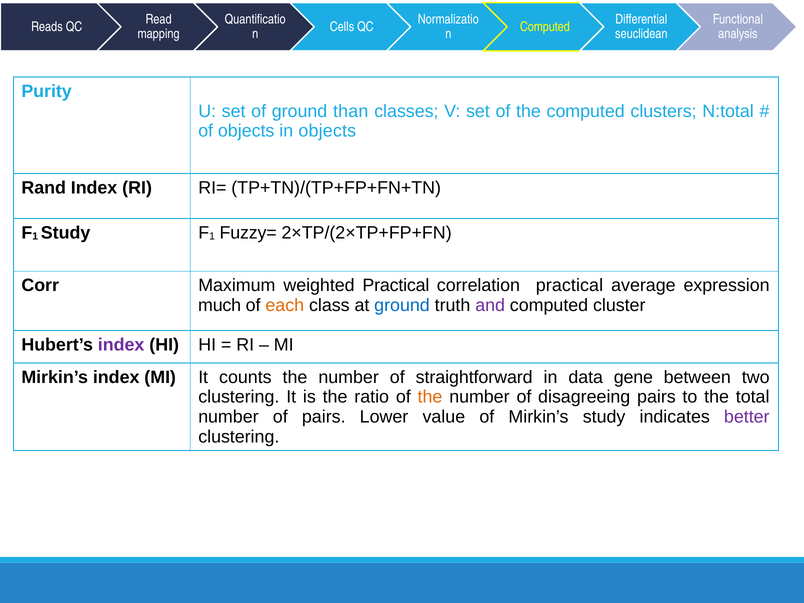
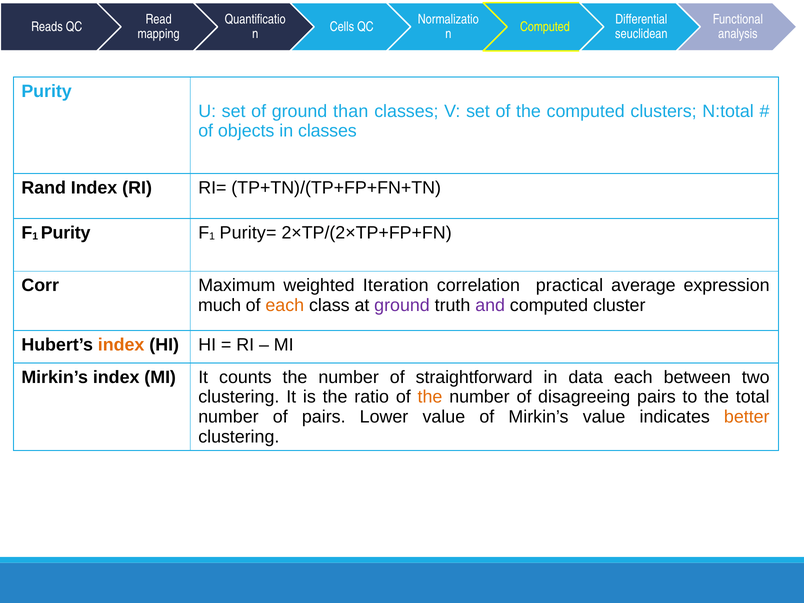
objects: objects -> classes (327, 131)
Study: Study -> Purity (66, 233)
Fuzzy=: Fuzzy= -> Purity= (248, 233)
weighted Practical: Practical -> Iteration (396, 285)
ground colour: blue -> purple (402, 305)
index colour: purple -> orange (121, 345)
data gene: gene -> each (633, 377)
Mirkin’s study: study -> value (604, 417)
better colour: purple -> orange (747, 417)
